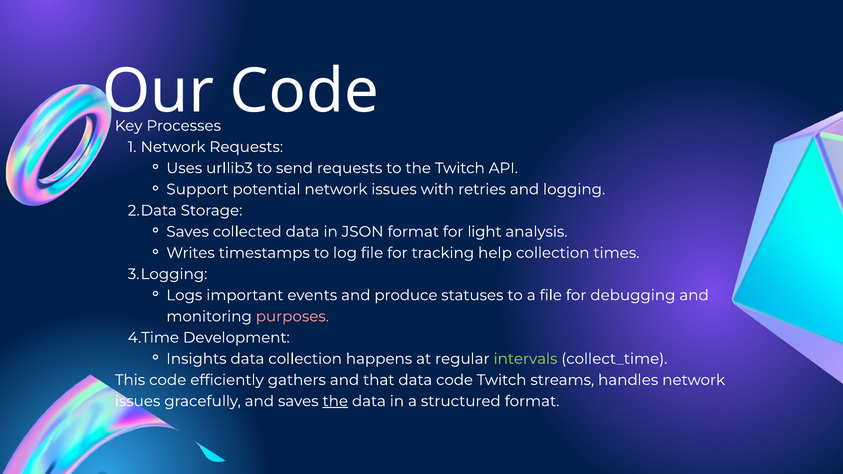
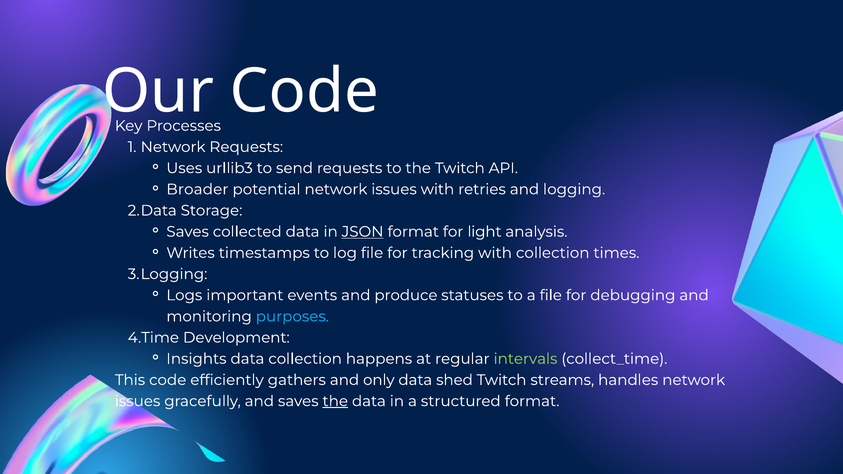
Support: Support -> Broader (197, 189)
JSON underline: none -> present (363, 232)
tracking help: help -> with (495, 253)
purposes colour: pink -> light blue (292, 317)
that: that -> only (379, 380)
data code: code -> shed (454, 380)
